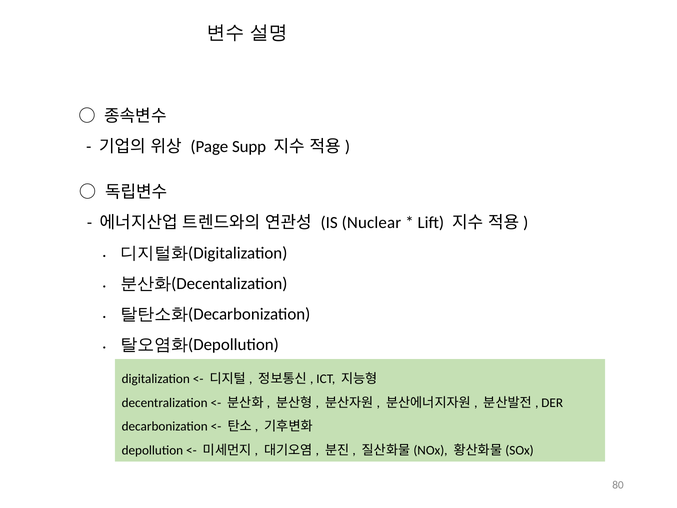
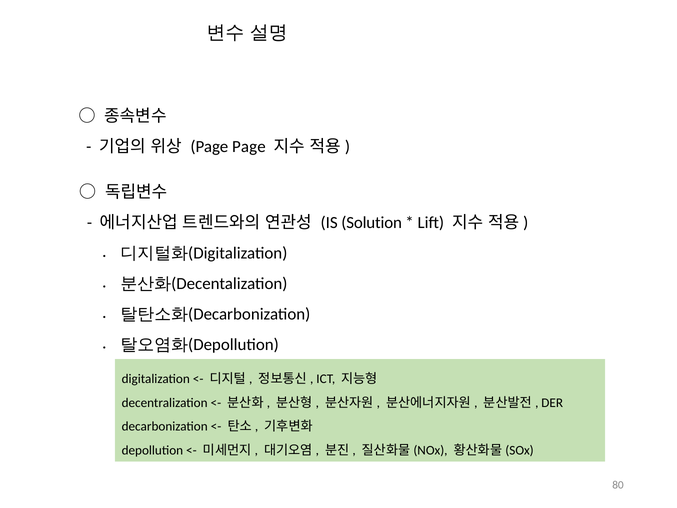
Page Supp: Supp -> Page (249, 147)
Nuclear: Nuclear -> Solution (372, 223)
